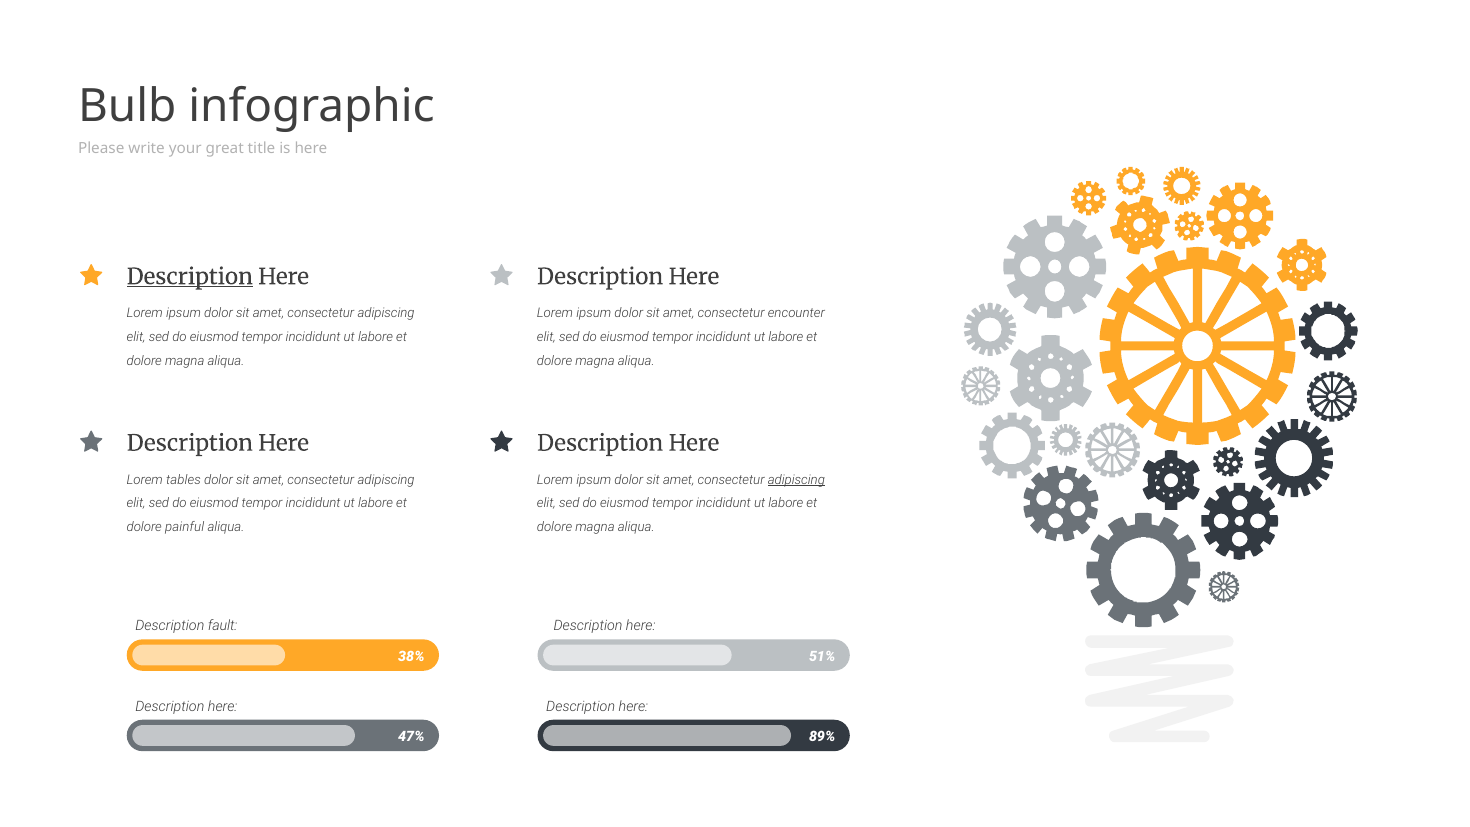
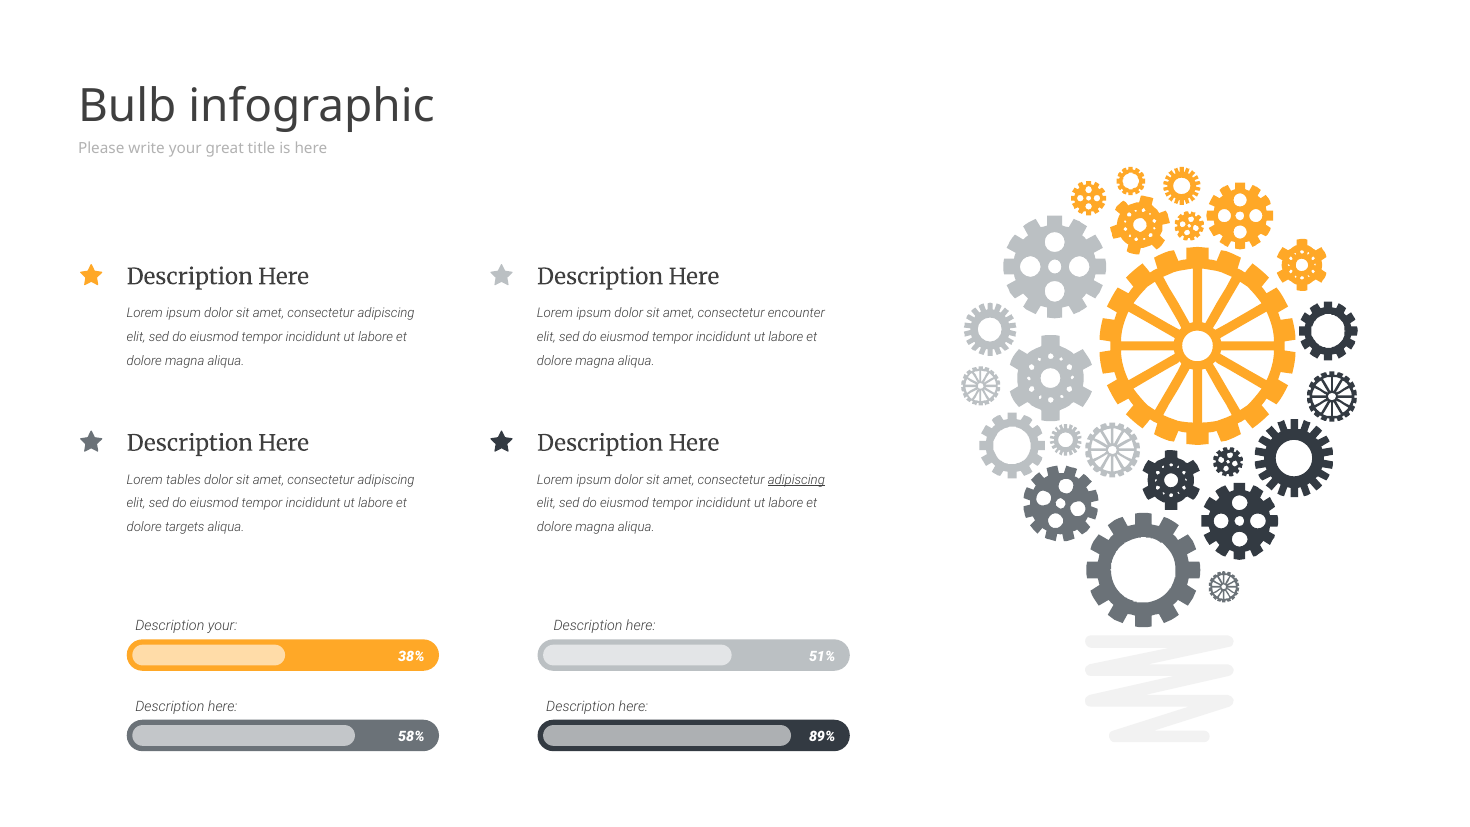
Description underline: present -> none (190, 277)
painful: painful -> targets (185, 528)
Description fault: fault -> your (223, 626)
47%: 47% -> 58% (411, 737)
